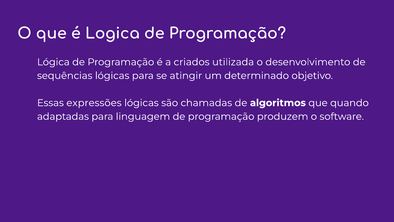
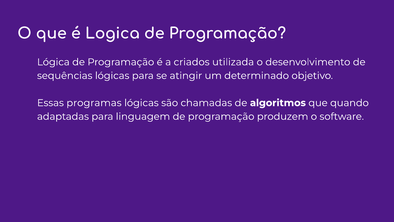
expressões: expressões -> programas (94, 103)
